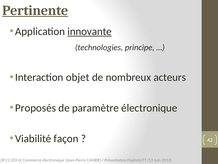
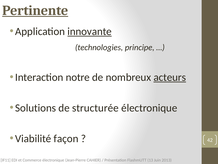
objet: objet -> notre (78, 77)
acteurs underline: none -> present (170, 77)
Proposés: Proposés -> Solutions (36, 108)
paramètre: paramètre -> structurée (95, 108)
